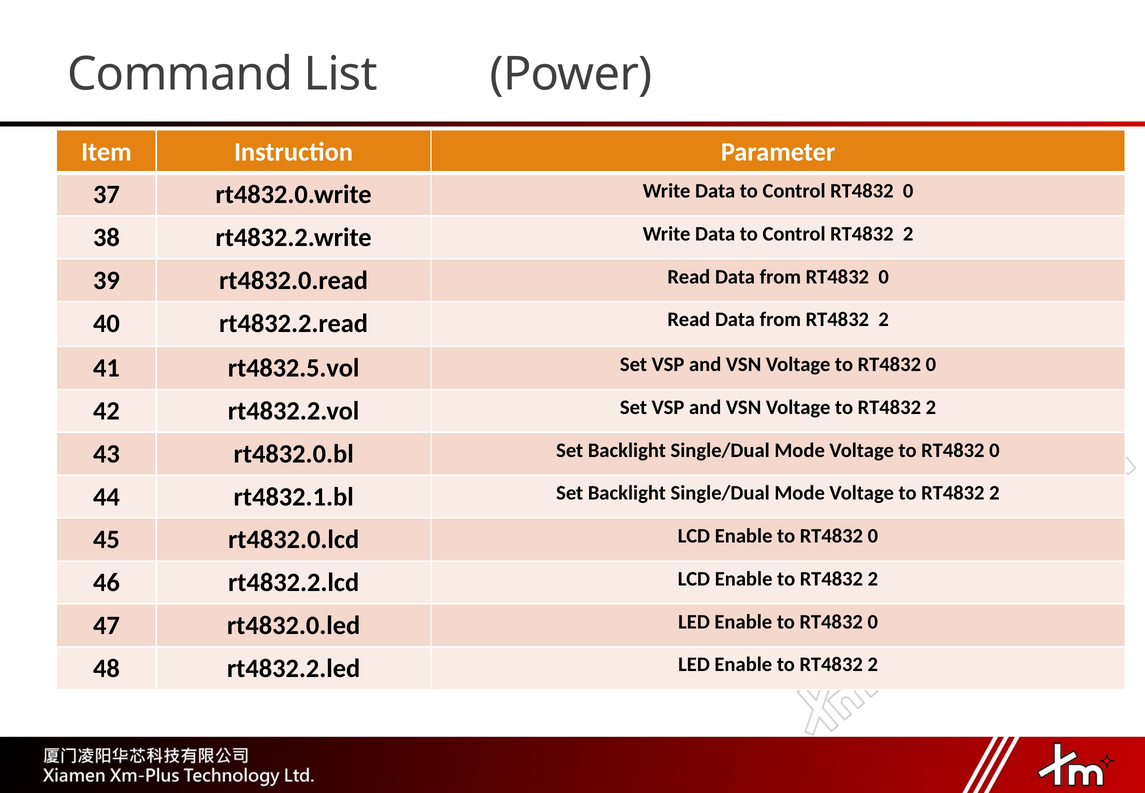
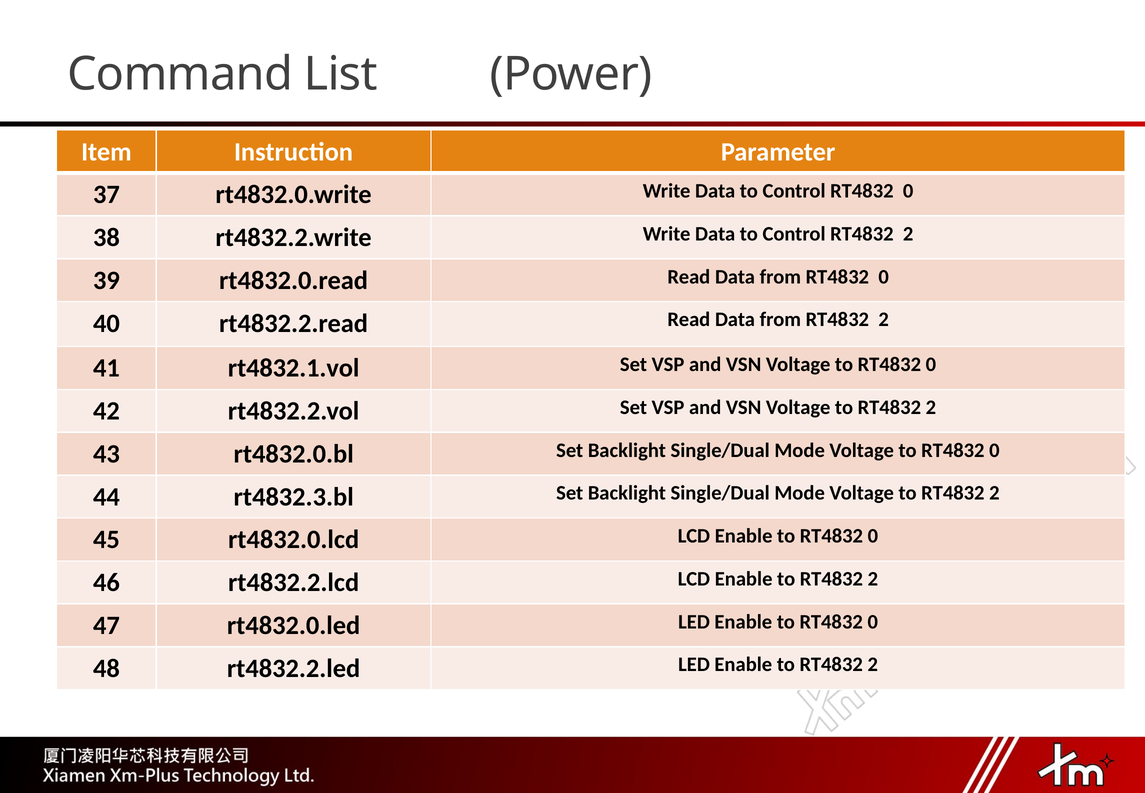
rt4832.5.vol: rt4832.5.vol -> rt4832.1.vol (294, 368)
rt4832.1.bl: rt4832.1.bl -> rt4832.3.bl (294, 497)
